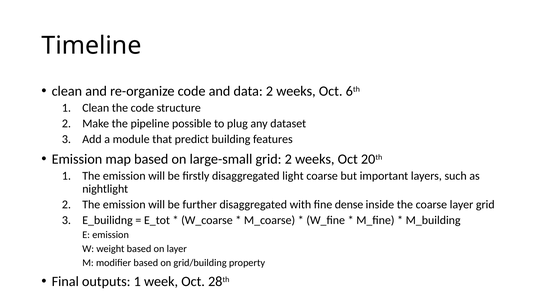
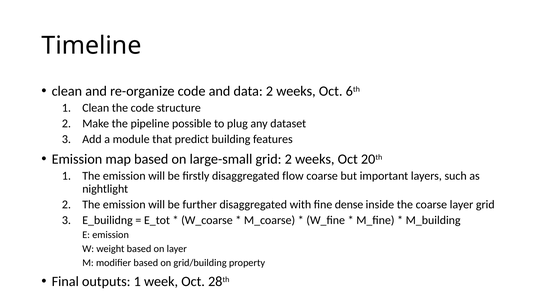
light: light -> flow (293, 176)
